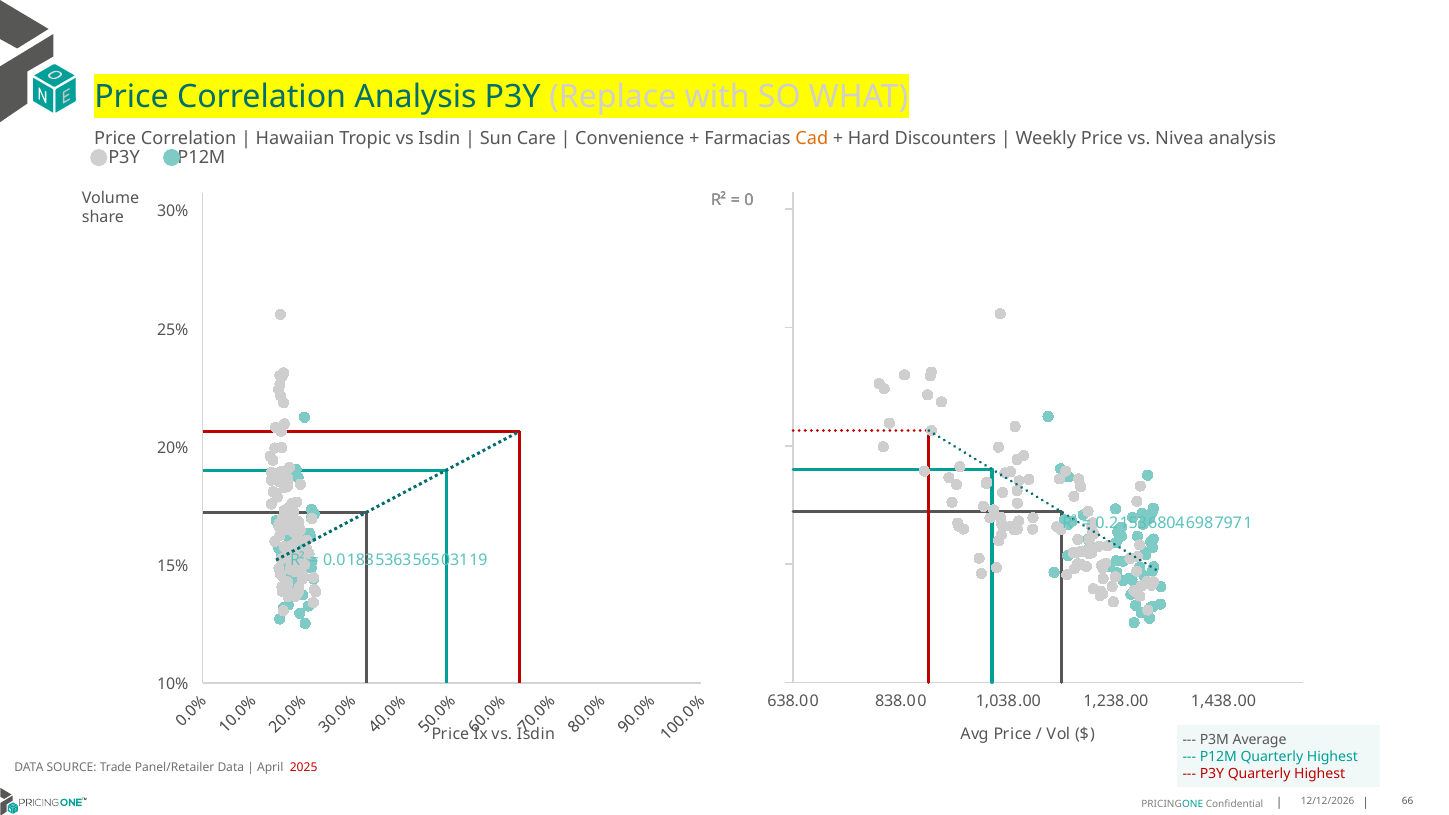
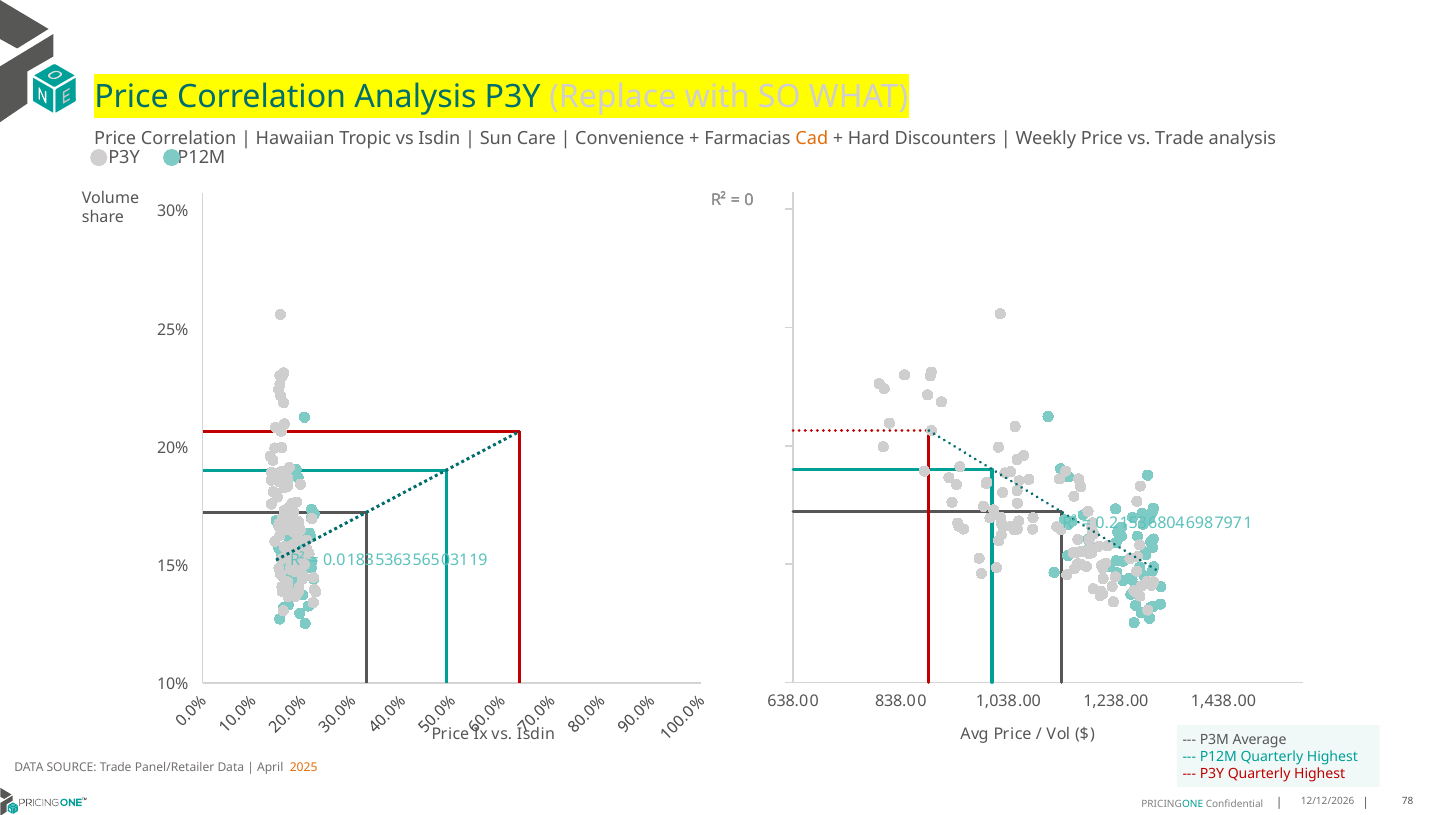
vs Nivea: Nivea -> Trade (1180, 138)
2025 colour: red -> orange (304, 768)
66: 66 -> 78 (1408, 801)
